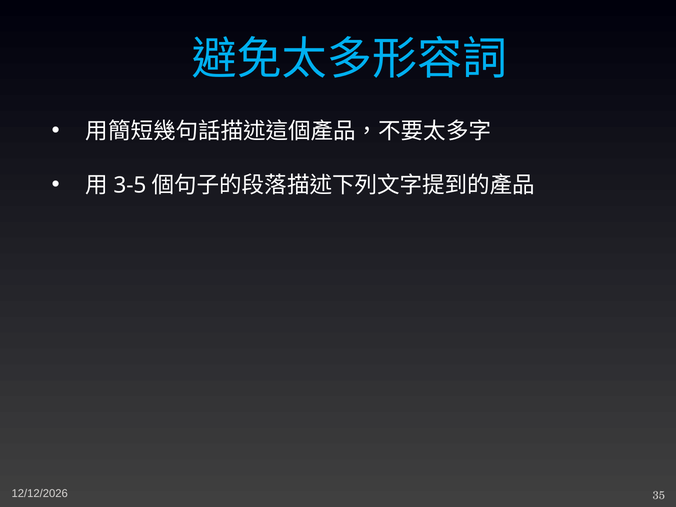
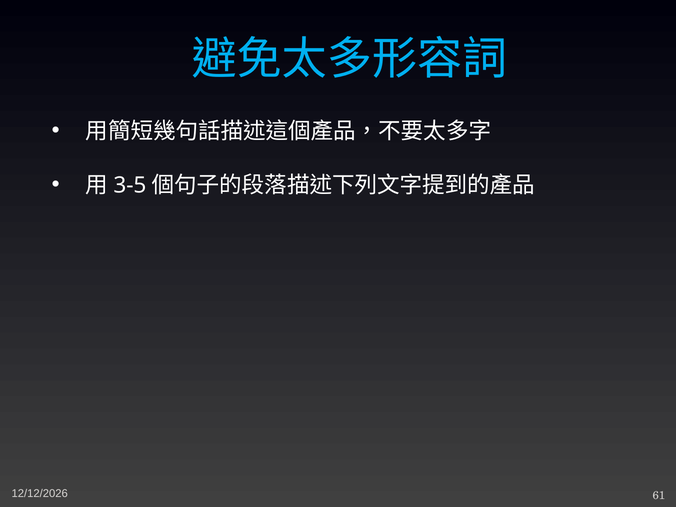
35: 35 -> 61 (659, 496)
